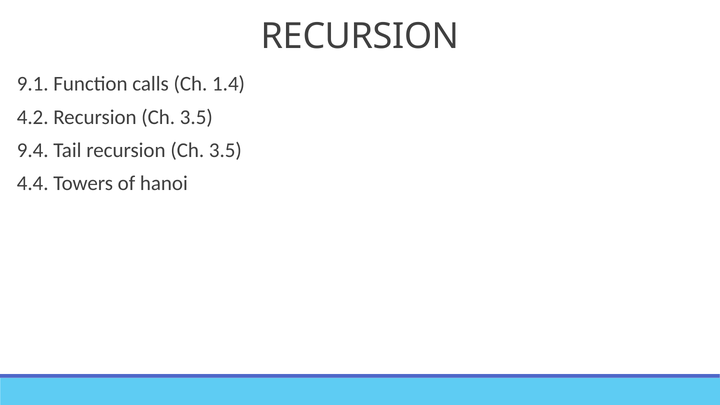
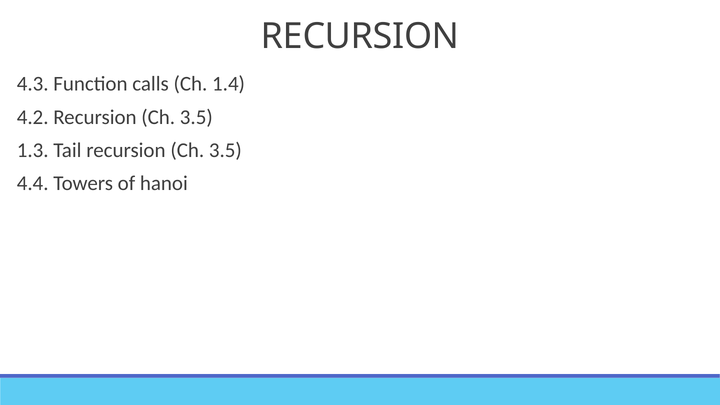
9.1: 9.1 -> 4.3 (33, 84)
9.4: 9.4 -> 1.3 (33, 150)
